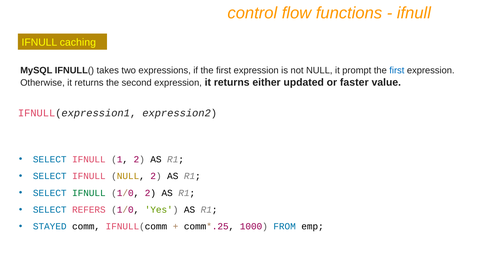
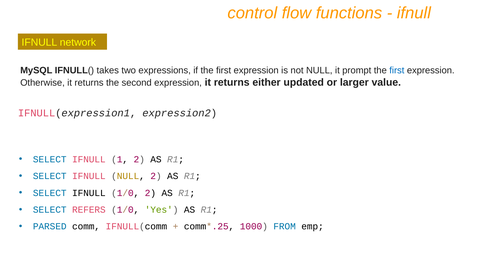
caching: caching -> network (78, 42)
faster: faster -> larger (354, 82)
IFNULL colour: green -> black (89, 193)
STAYED: STAYED -> PARSED (50, 226)
